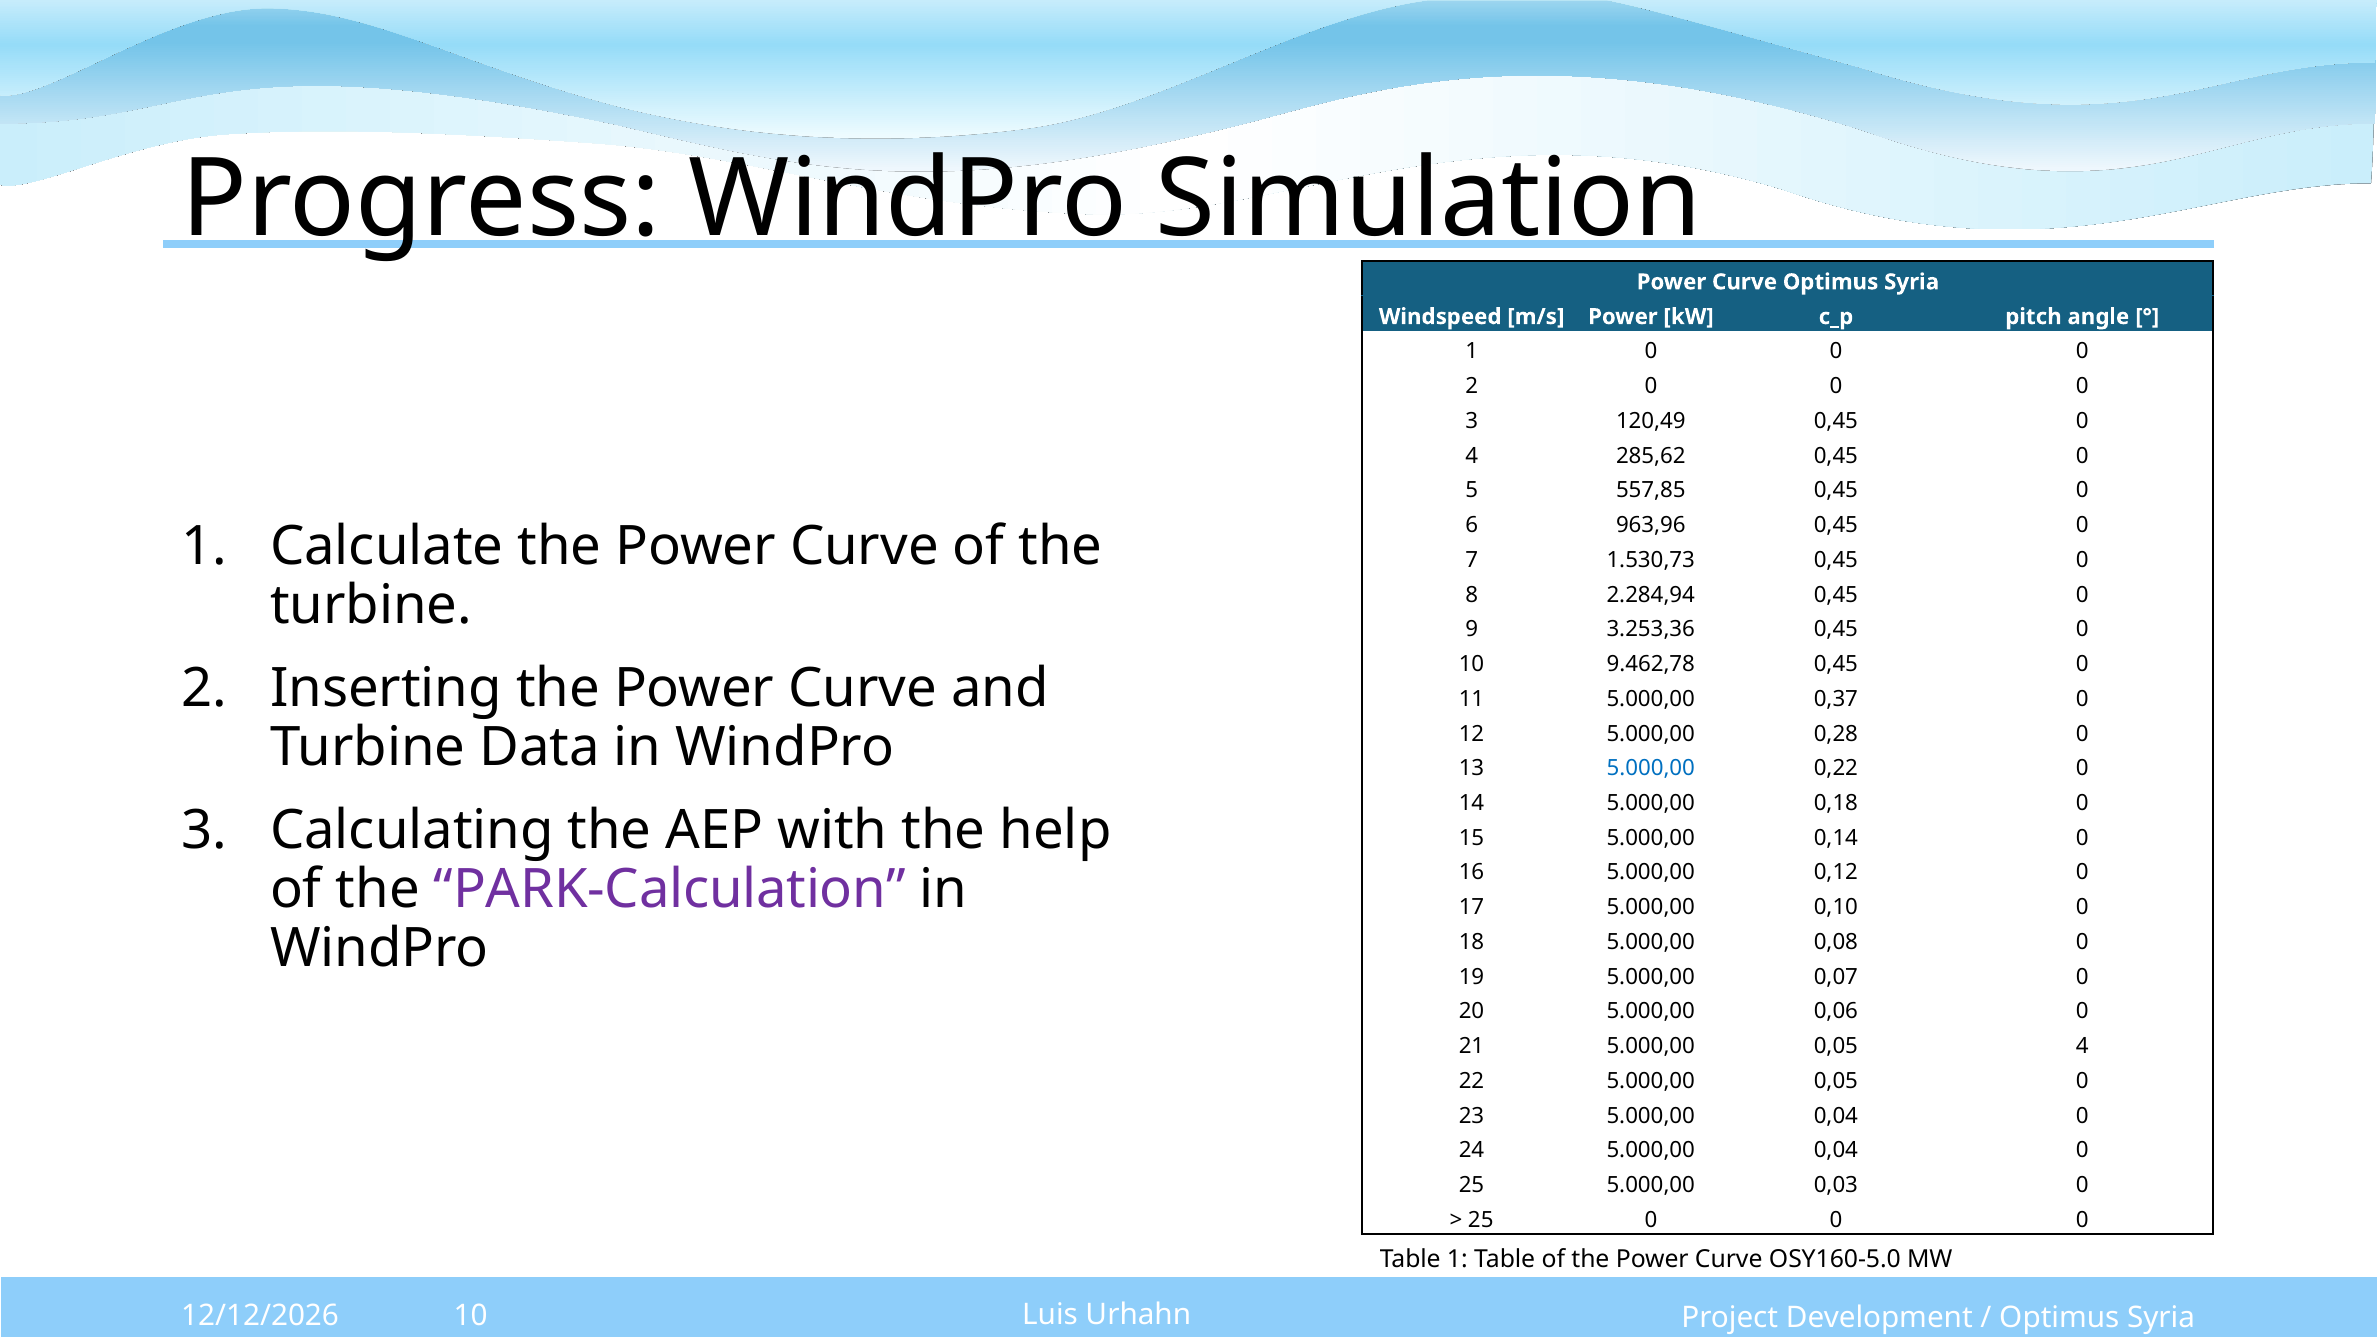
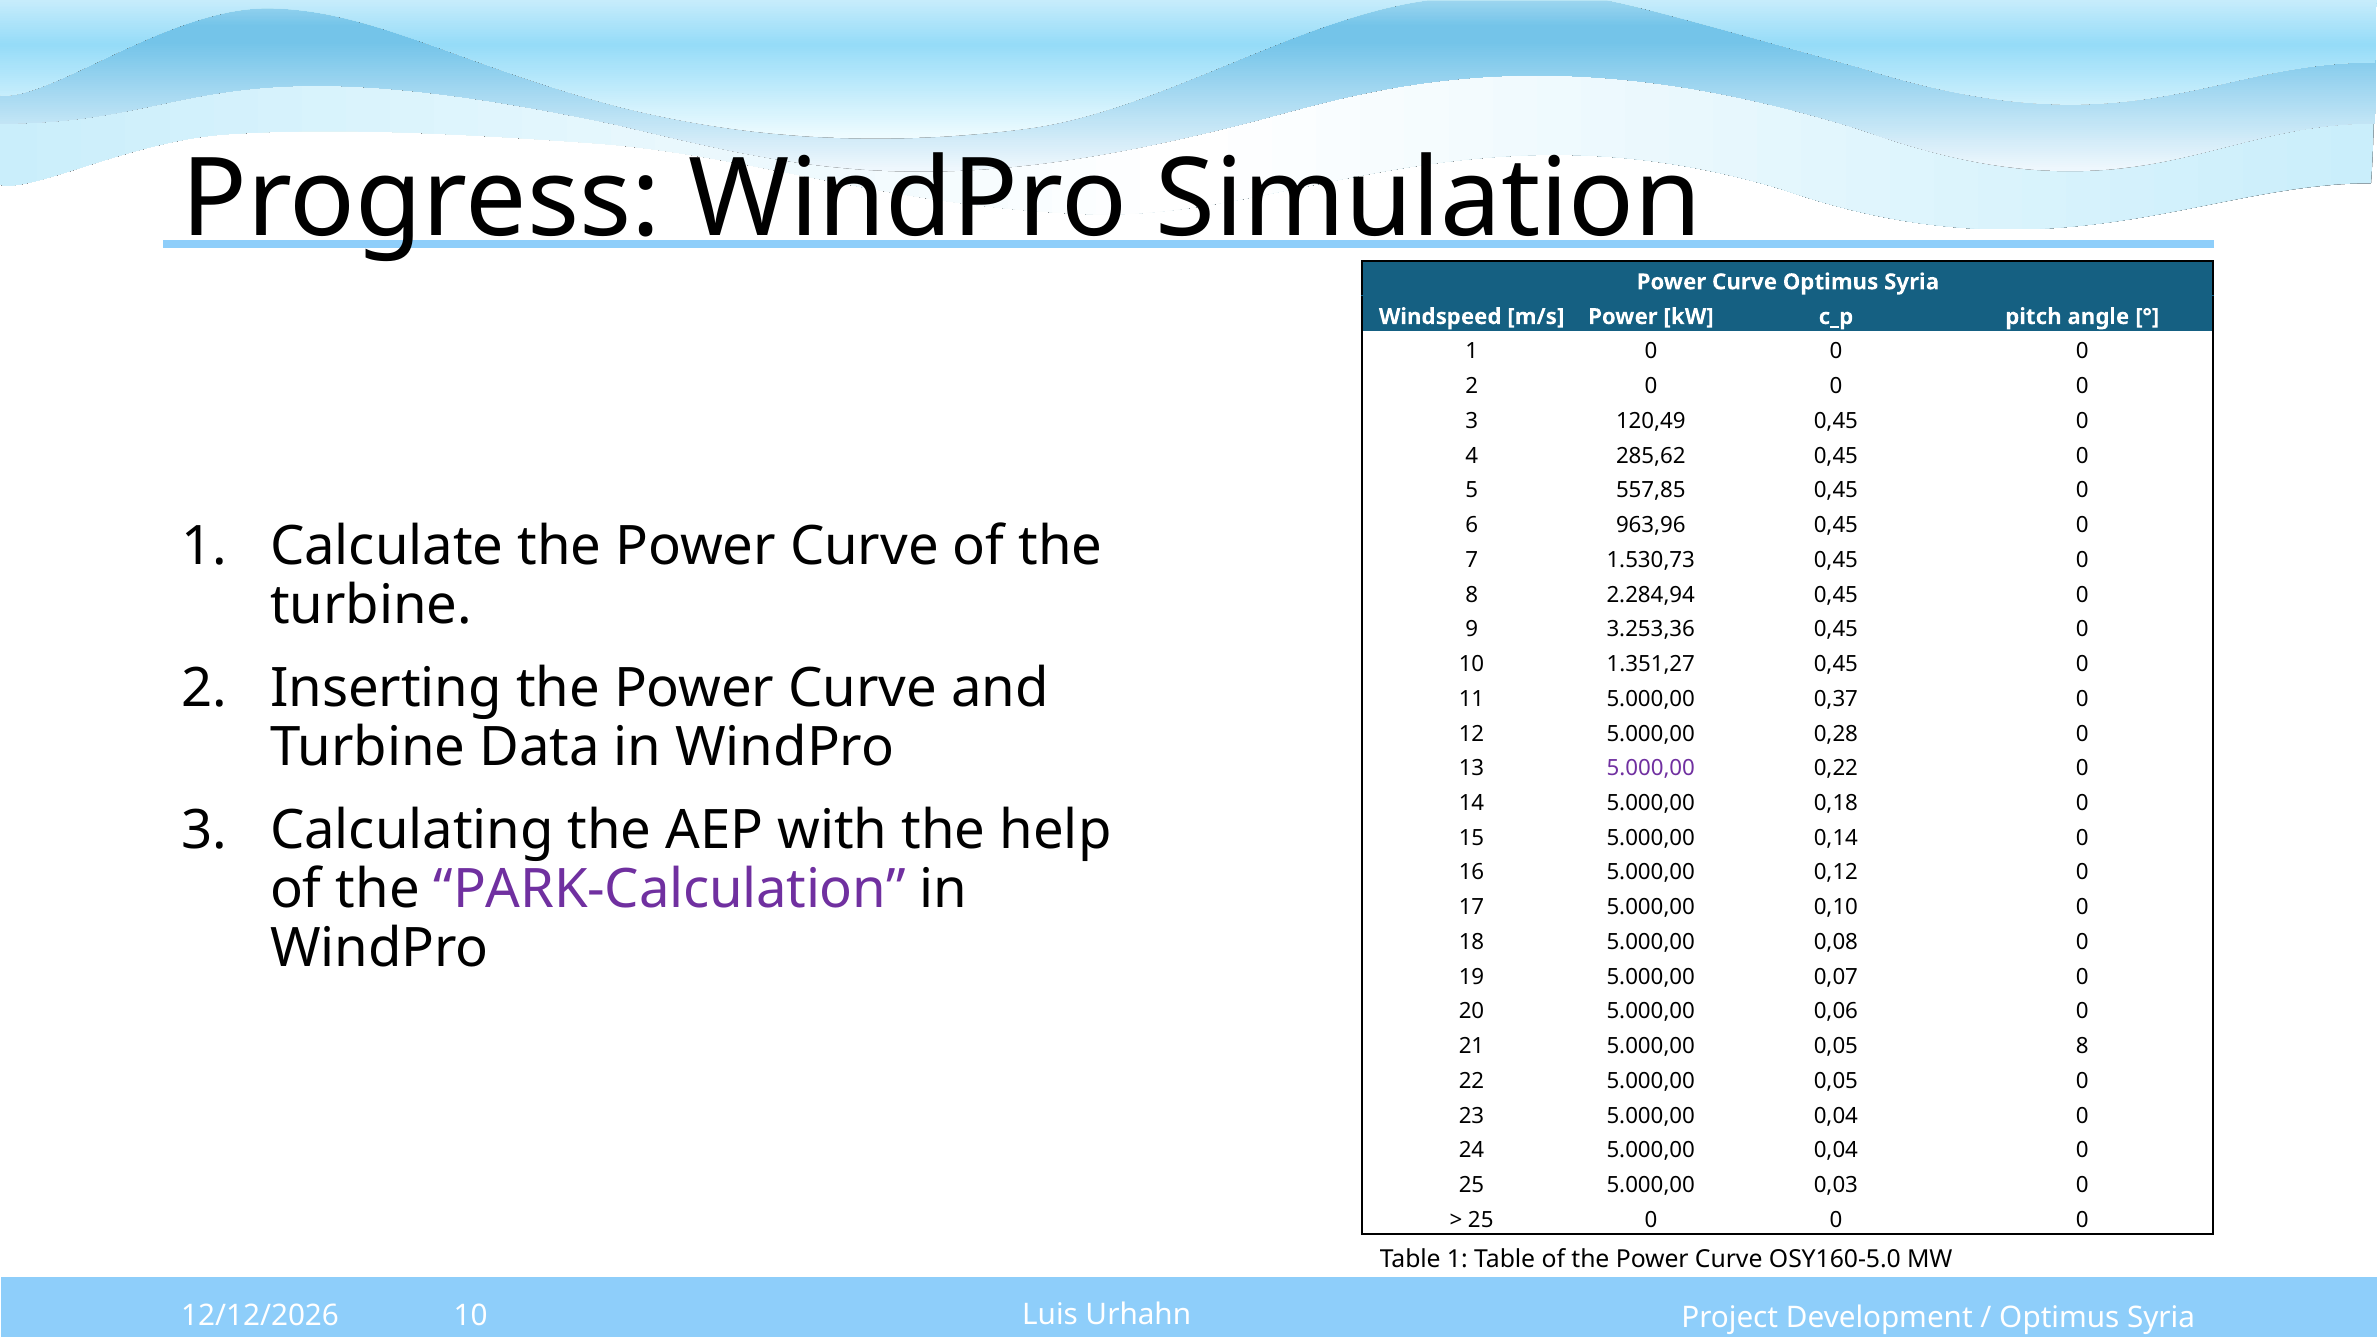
9.462,78: 9.462,78 -> 1.351,27 (1651, 664)
5.000,00 colour: blue -> purple (1651, 768)
0,05 4: 4 -> 8 (2082, 1046)
